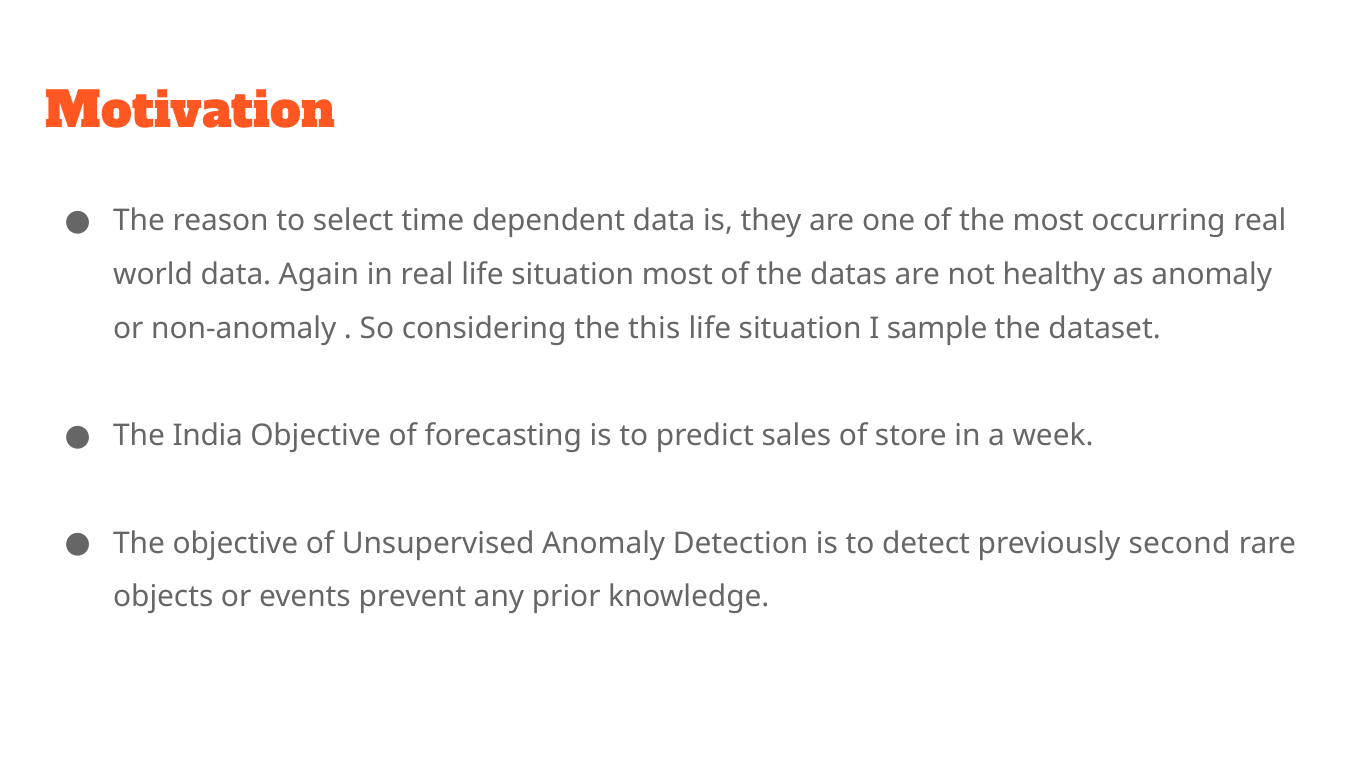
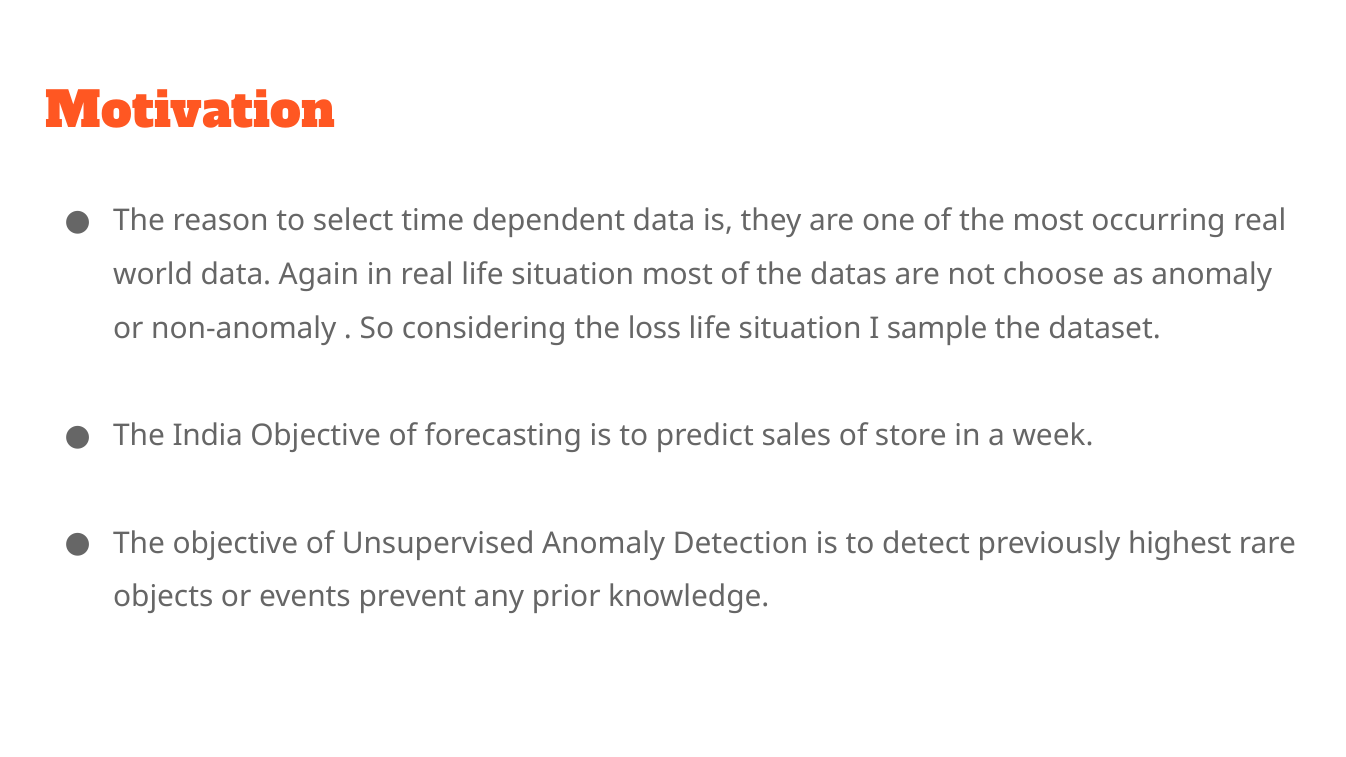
healthy: healthy -> choose (1054, 275)
this: this -> loss (655, 328)
second: second -> highest (1180, 543)
